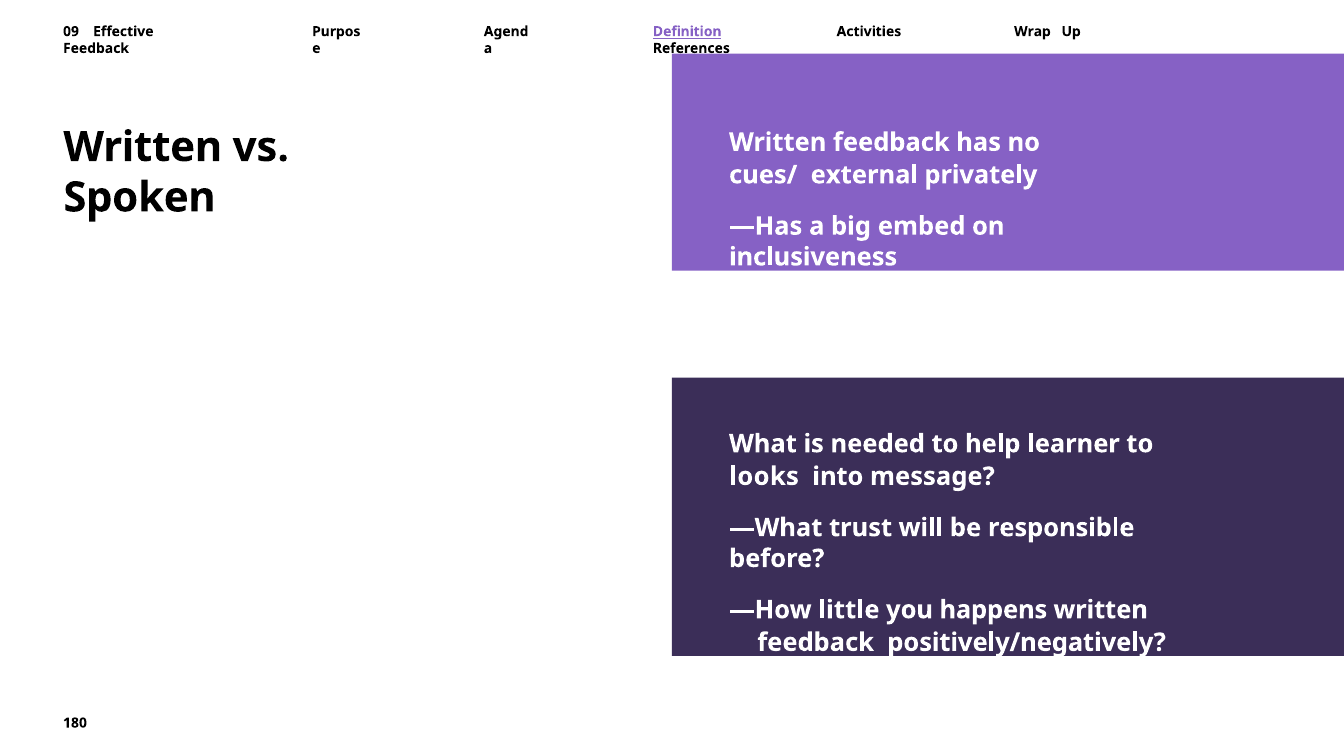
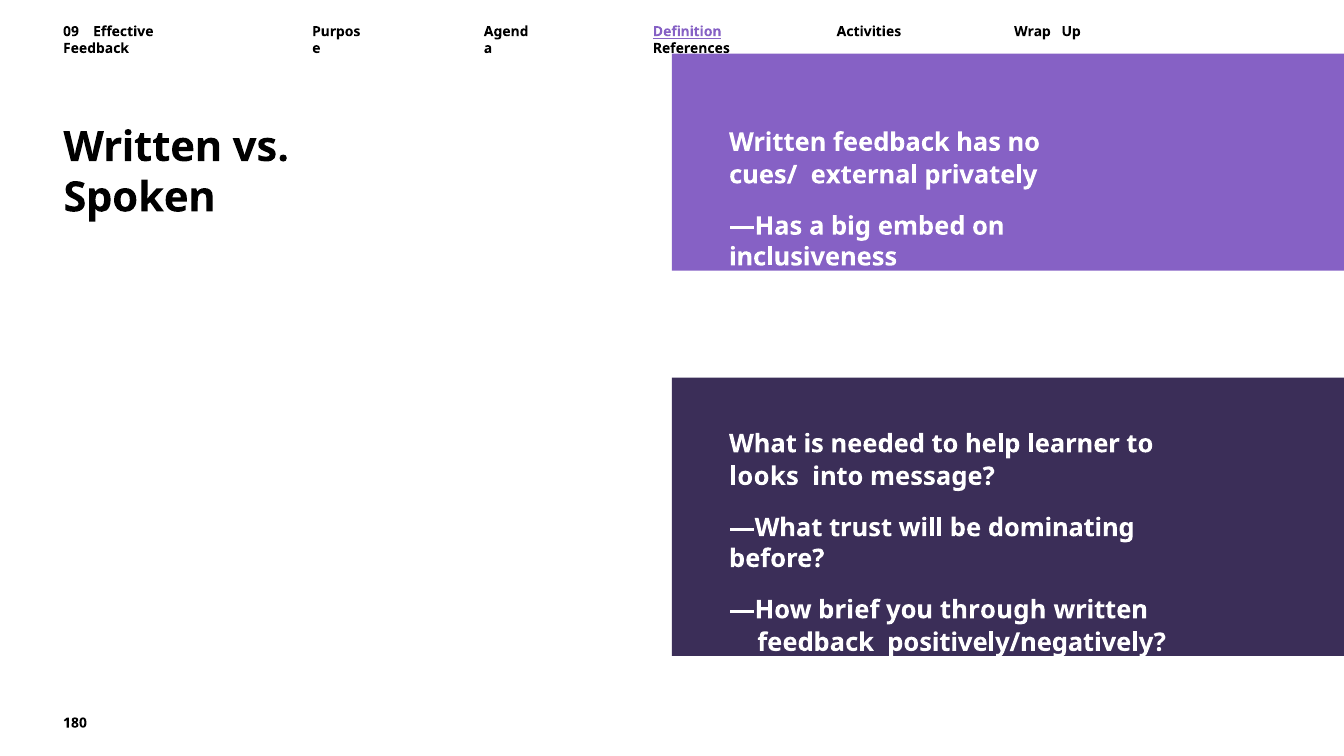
responsible: responsible -> dominating (1061, 528)
little: little -> brief (849, 610)
happens: happens -> through (993, 610)
